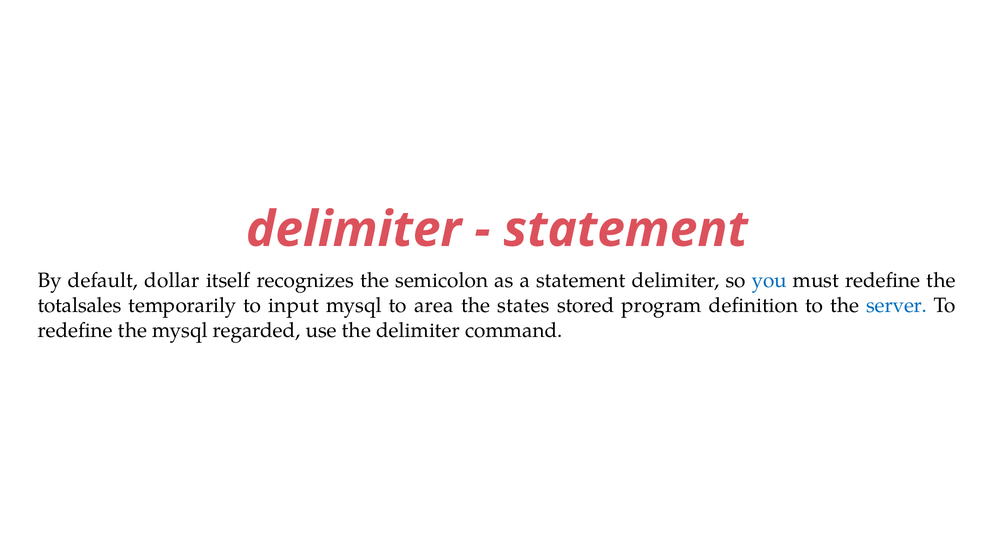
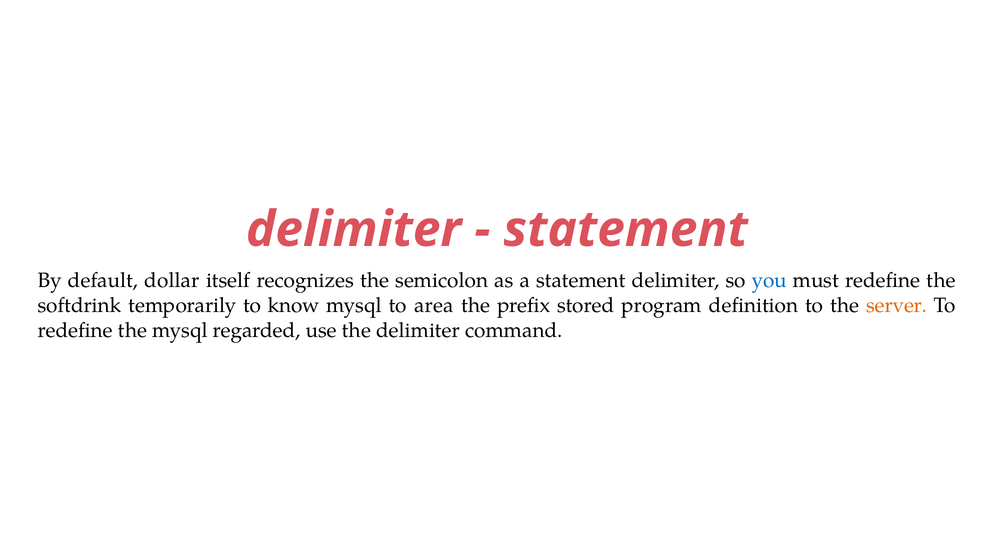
totalsales: totalsales -> softdrink (79, 305)
input: input -> know (294, 305)
states: states -> prefix (524, 305)
server colour: blue -> orange (897, 305)
